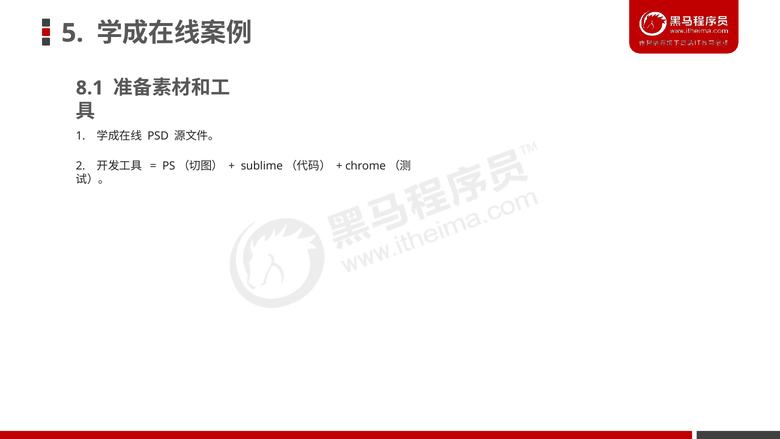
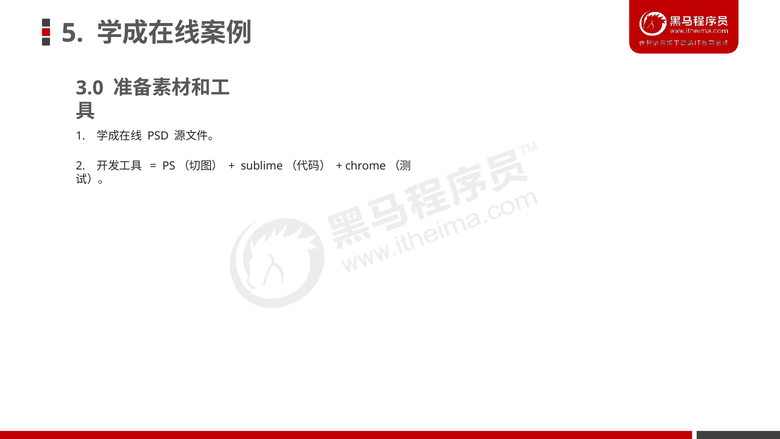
8.1: 8.1 -> 3.0 (90, 88)
